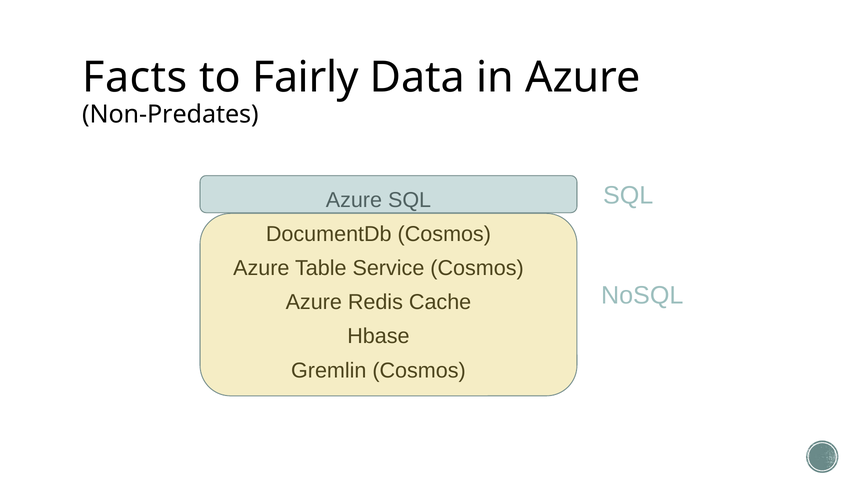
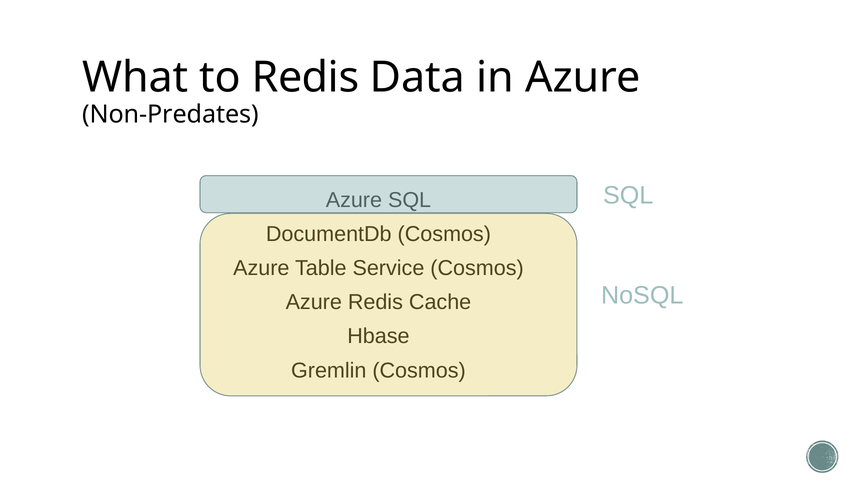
Facts: Facts -> What (135, 77)
to Fairly: Fairly -> Redis (305, 77)
